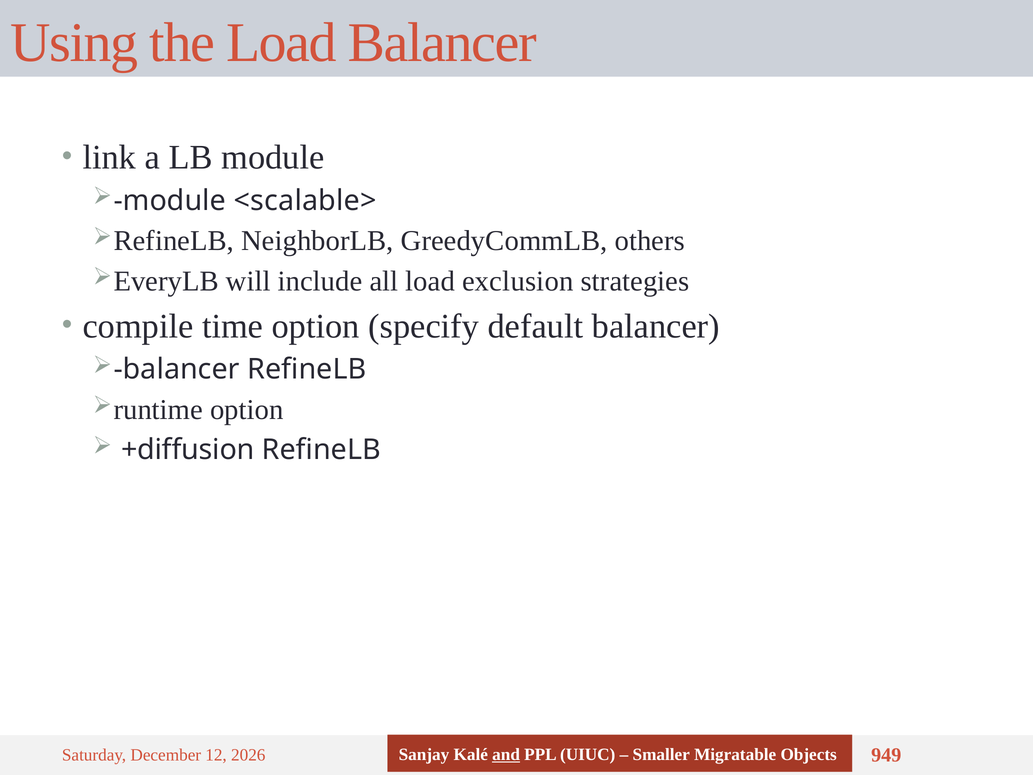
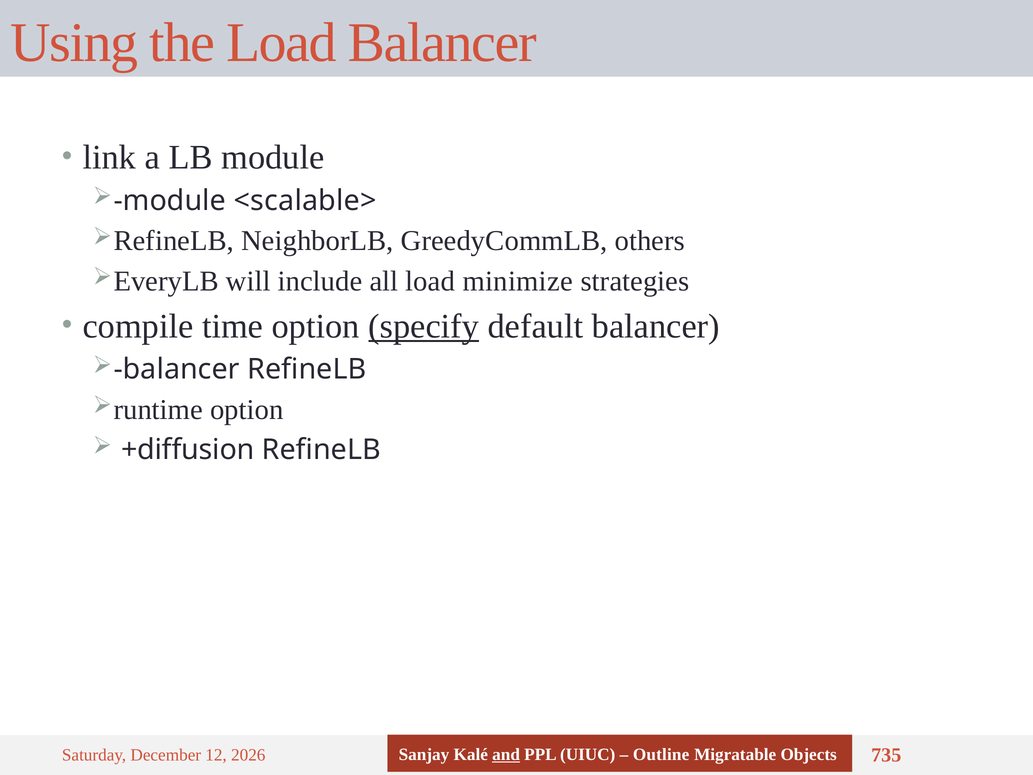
exclusion: exclusion -> minimize (518, 281)
specify underline: none -> present (424, 326)
Smaller: Smaller -> Outline (661, 754)
949: 949 -> 735 (886, 755)
